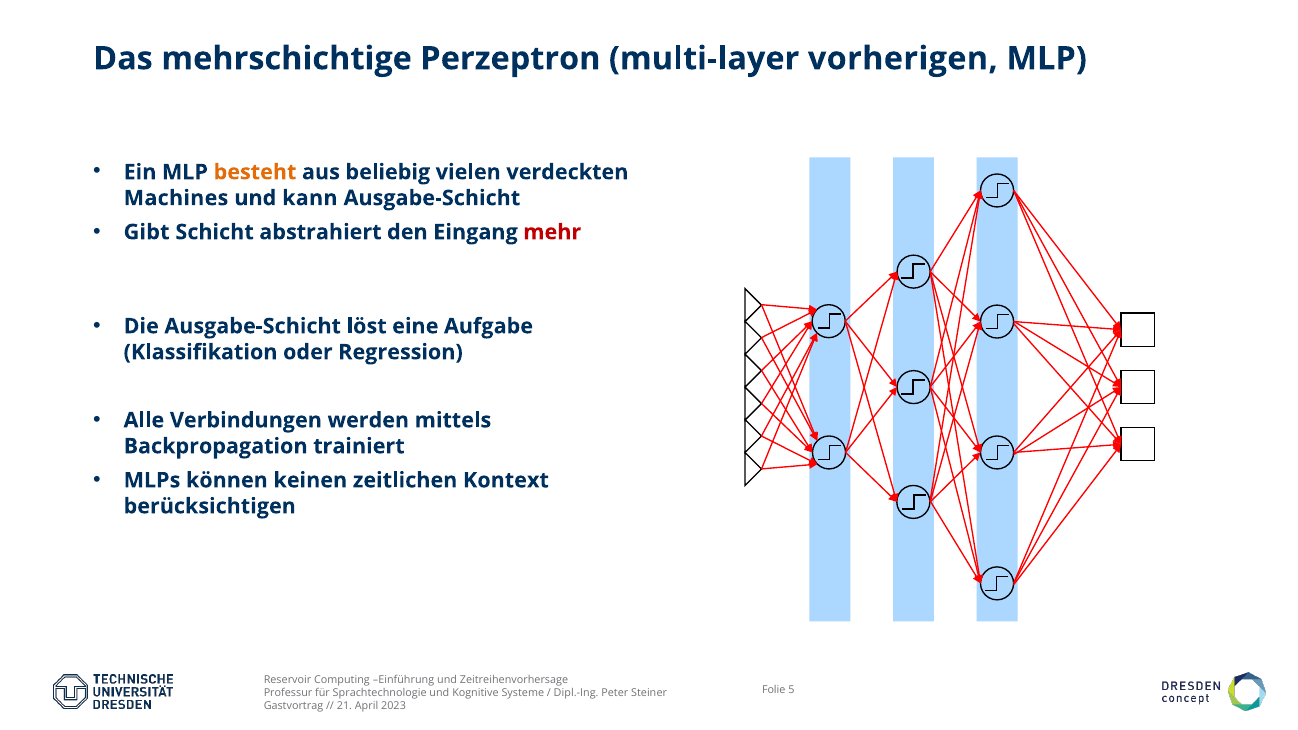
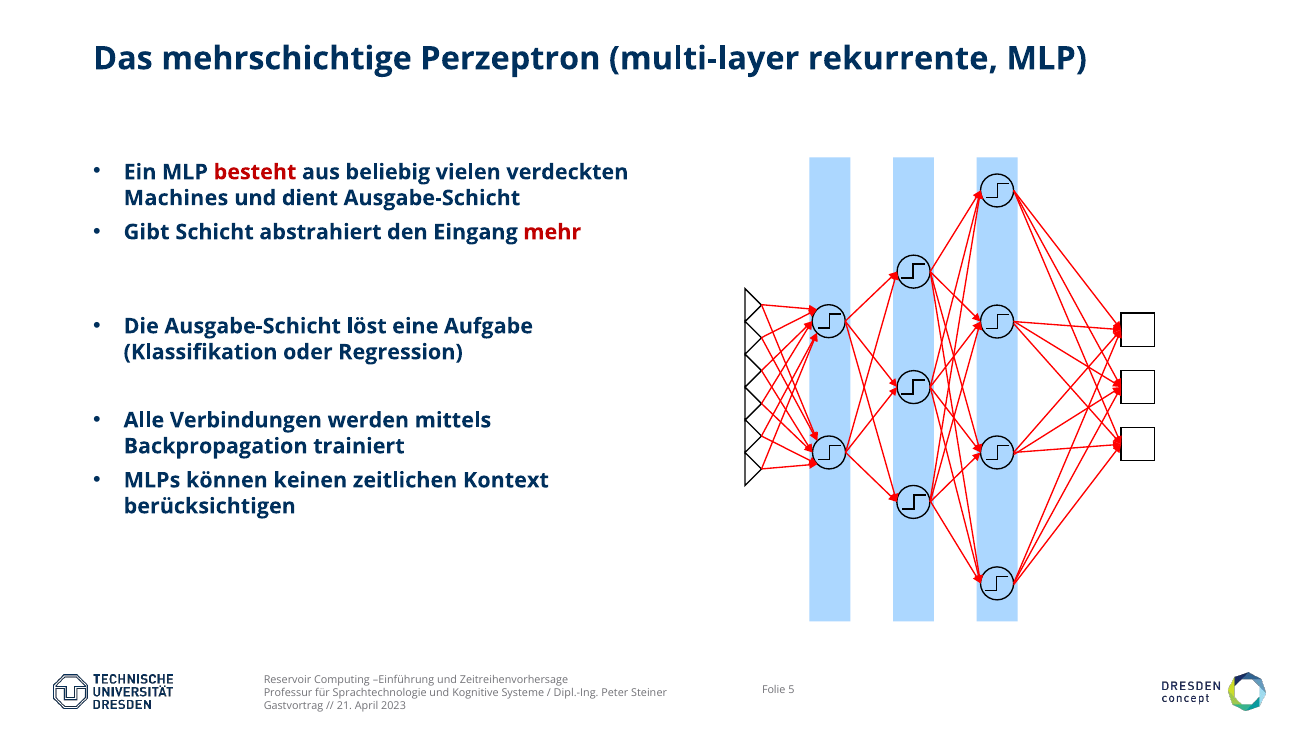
multi-layer vorherigen: vorherigen -> rekurrente (903, 59)
besteht colour: orange -> red (255, 172)
kann: kann -> dient (310, 198)
